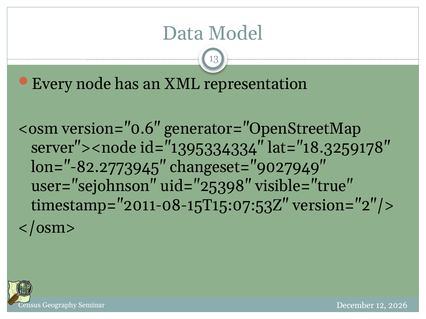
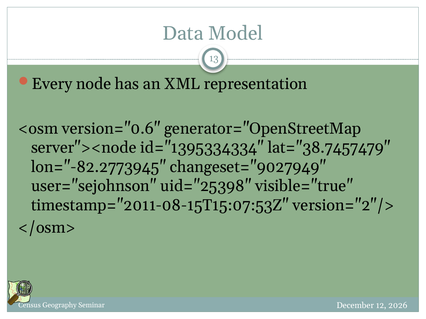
lat="18.3259178: lat="18.3259178 -> lat="38.7457479 (329, 148)
